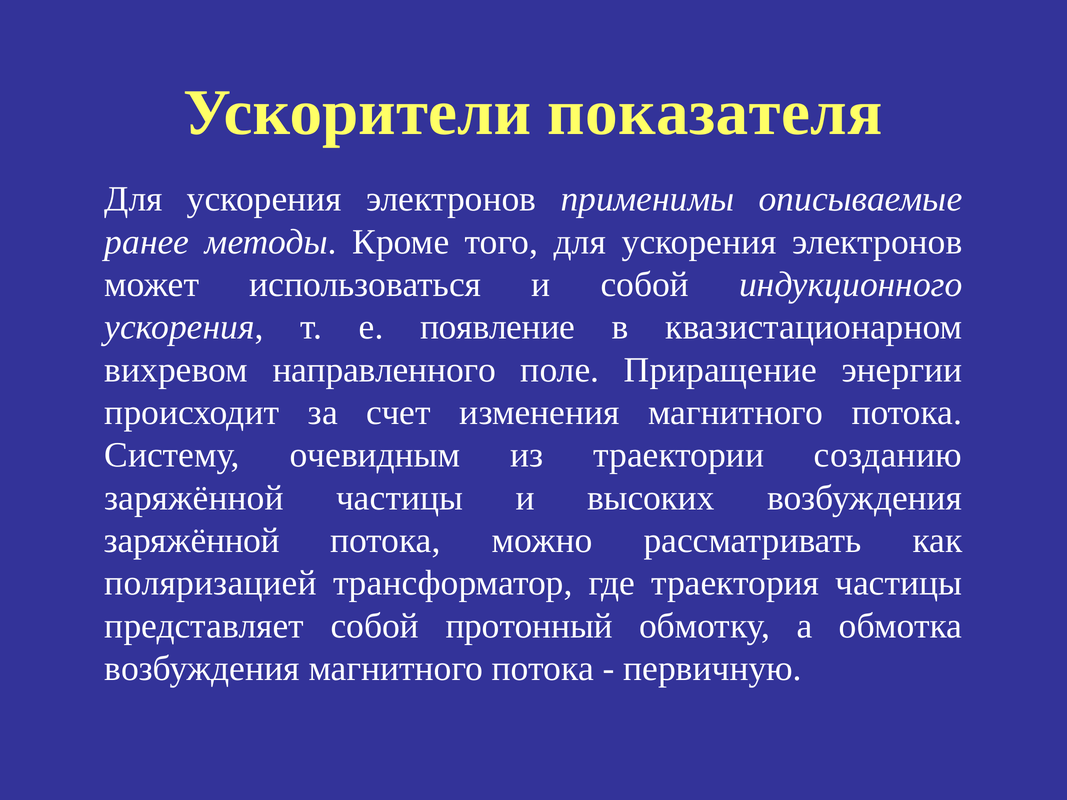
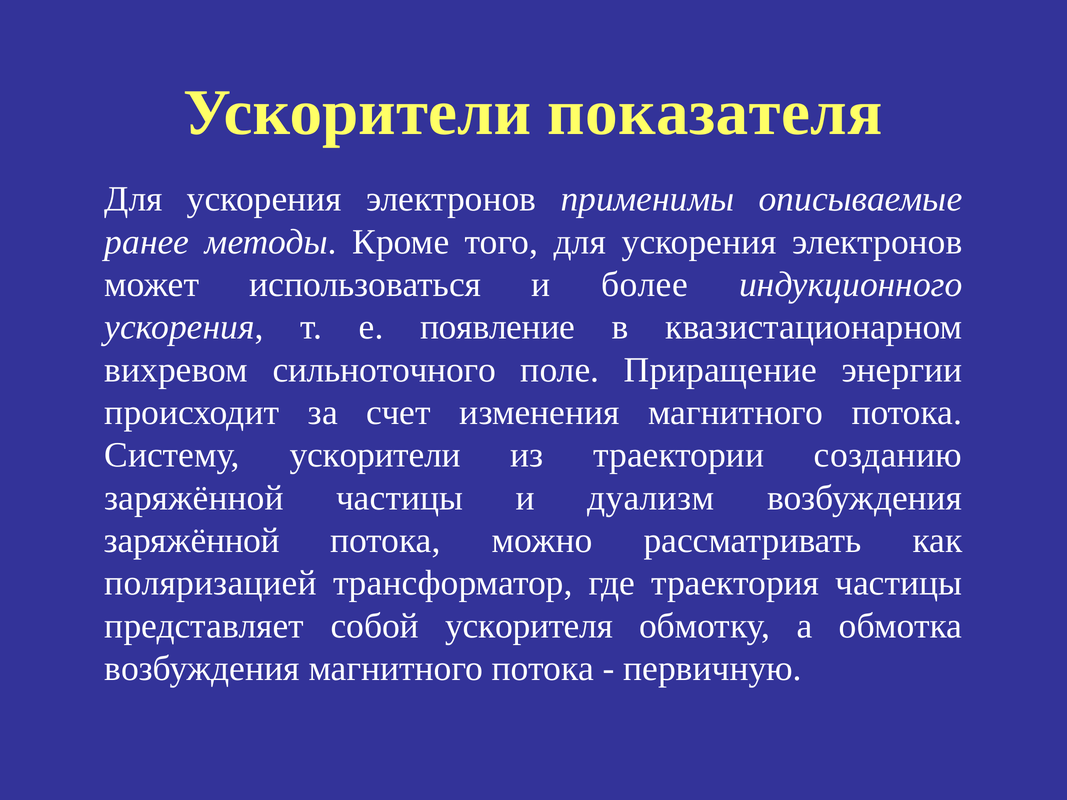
и собой: собой -> более (645, 285)
направленного: направленного -> сильноточного (384, 370)
Систему очевидным: очевидным -> ускорители (375, 455)
высоких: высоких -> дуализм (651, 498)
протонный: протонный -> ускорителя (529, 626)
